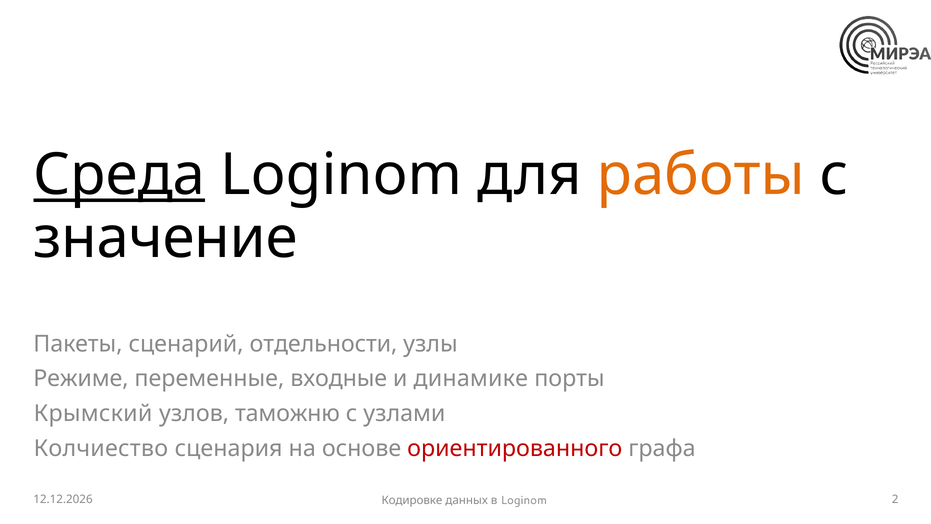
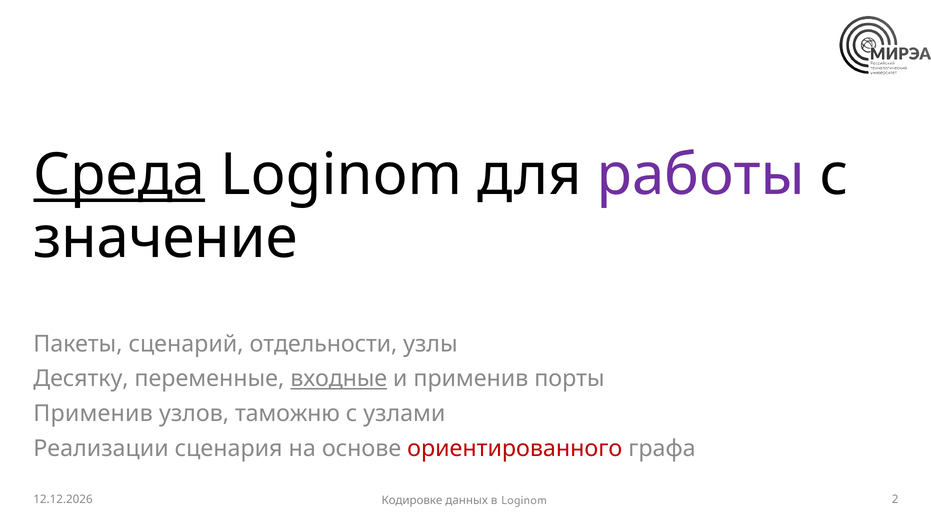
работы colour: orange -> purple (701, 175)
Режиме: Режиме -> Десятку (81, 379)
входные underline: none -> present (339, 379)
и динамике: динамике -> применив (471, 379)
Крымский: Крымский -> Применив (93, 413)
Колчиество: Колчиество -> Реализации (101, 448)
